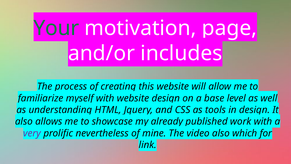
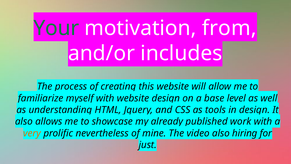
page: page -> from (229, 28)
very colour: purple -> orange (32, 133)
which: which -> hiring (245, 133)
link: link -> just (148, 145)
